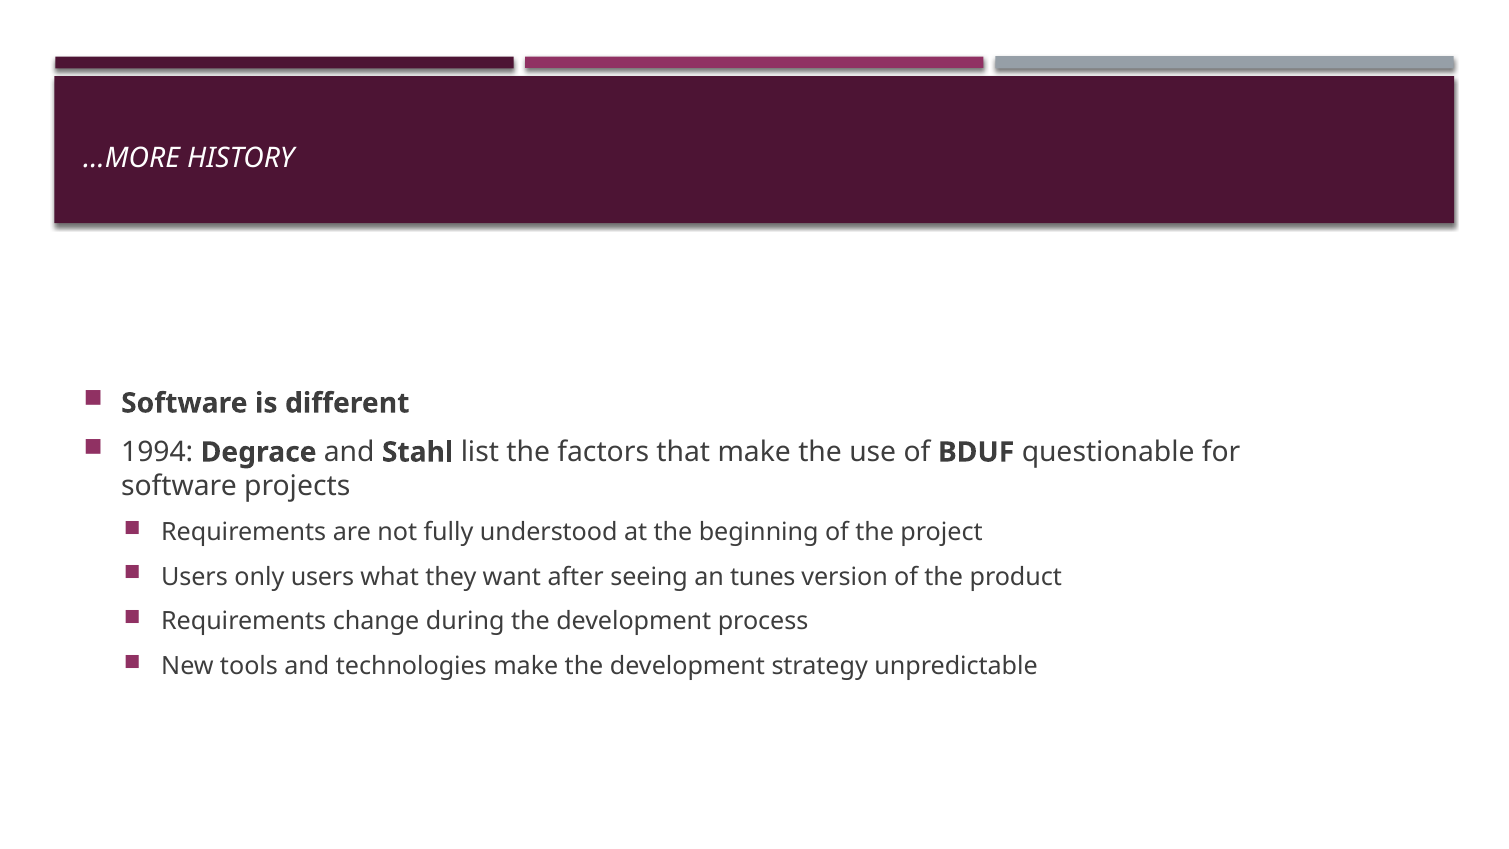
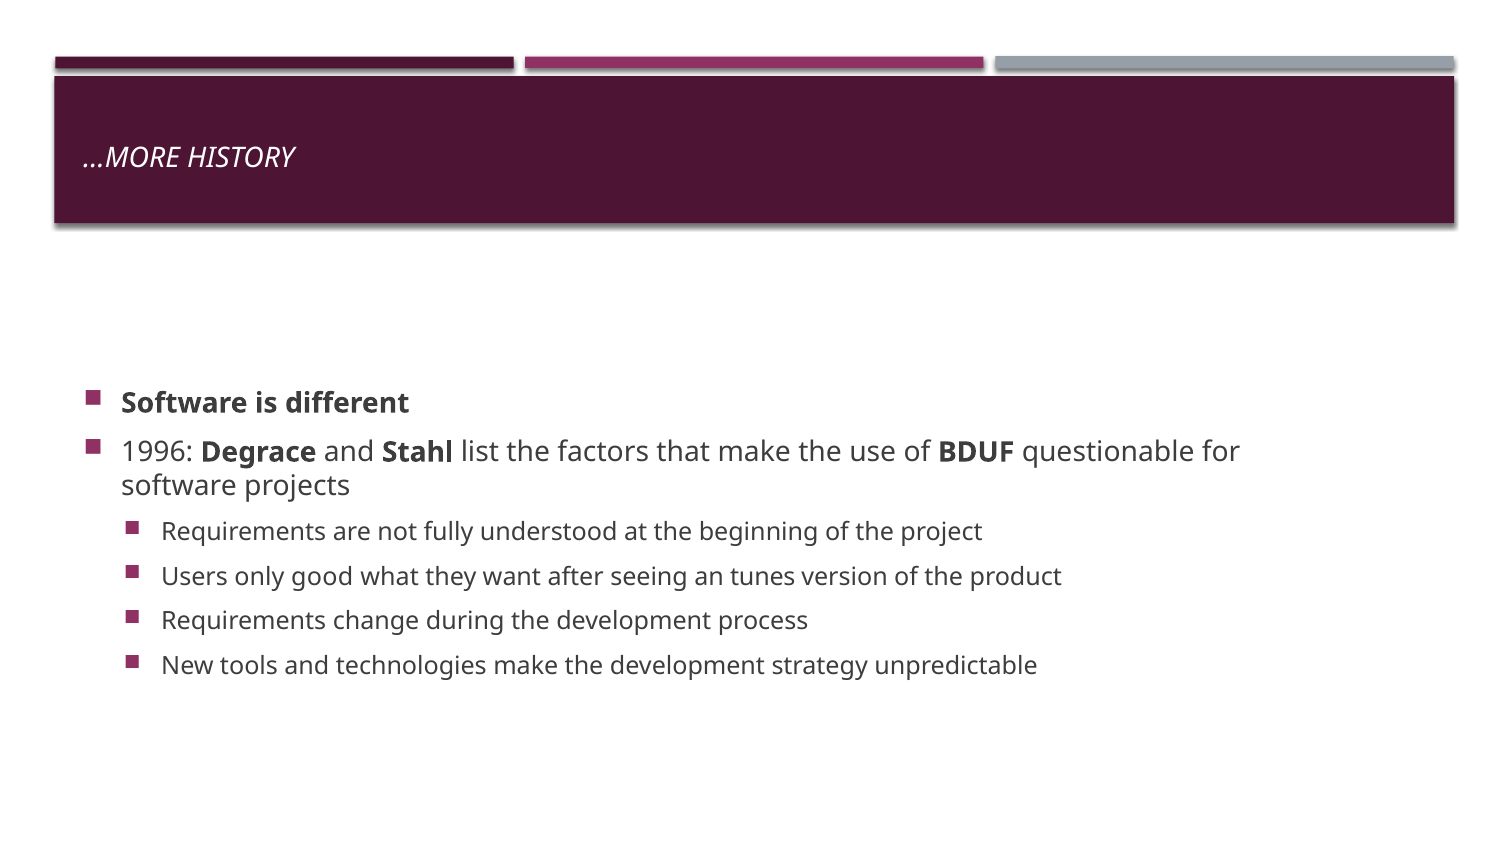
1994: 1994 -> 1996 (157, 452)
only users: users -> good (322, 577)
